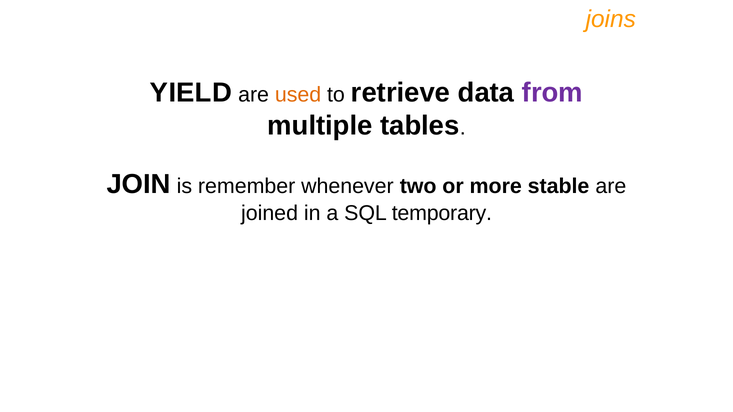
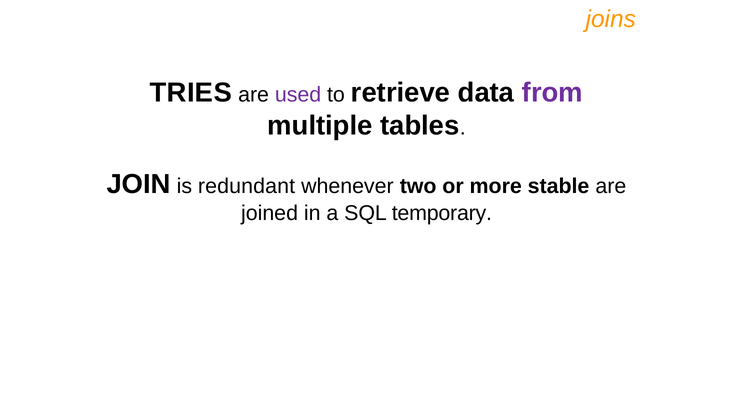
YIELD: YIELD -> TRIES (191, 93)
used colour: orange -> purple (298, 95)
remember: remember -> redundant (247, 186)
